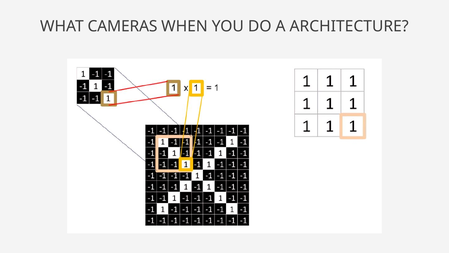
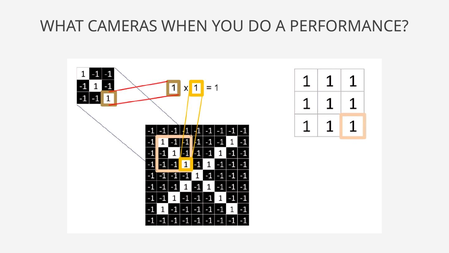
ARCHITECTURE: ARCHITECTURE -> PERFORMANCE (349, 26)
